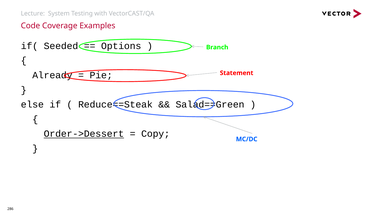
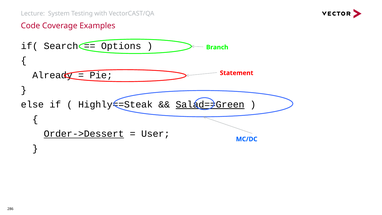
Seeded: Seeded -> Search (61, 46)
Reduce==Steak: Reduce==Steak -> Highly==Steak (115, 104)
Salad==Green underline: none -> present (210, 104)
Copy: Copy -> User (156, 134)
